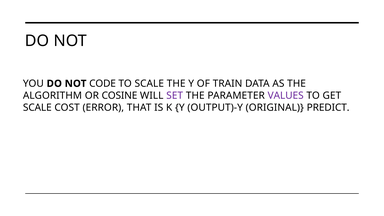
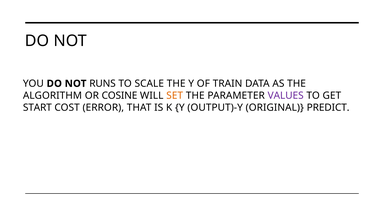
CODE: CODE -> RUNS (103, 84)
SET colour: purple -> orange (175, 96)
SCALE: SCALE -> START (37, 108)
